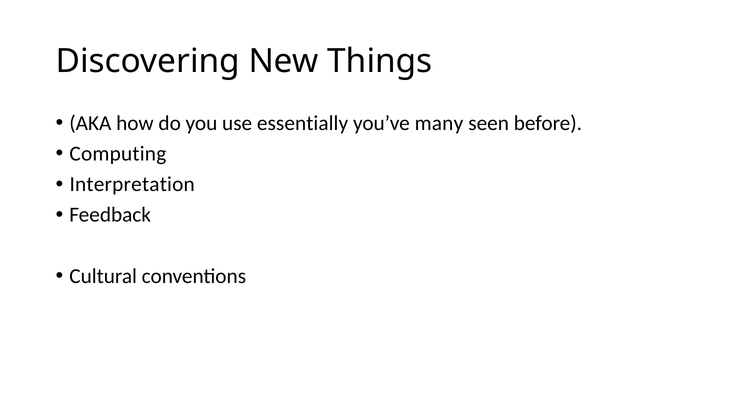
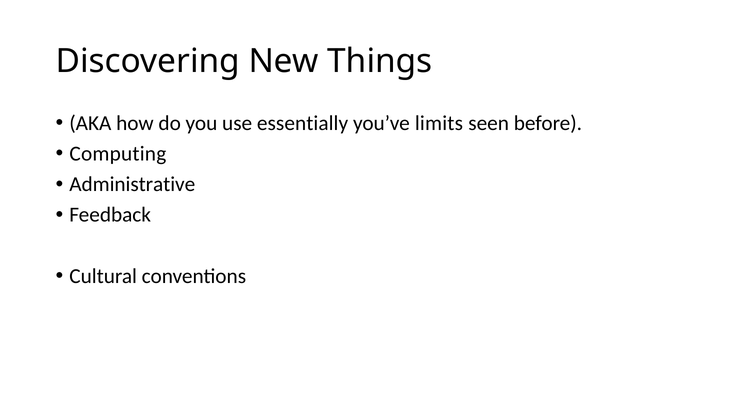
many: many -> limits (439, 123)
Interpretation: Interpretation -> Administrative (132, 185)
